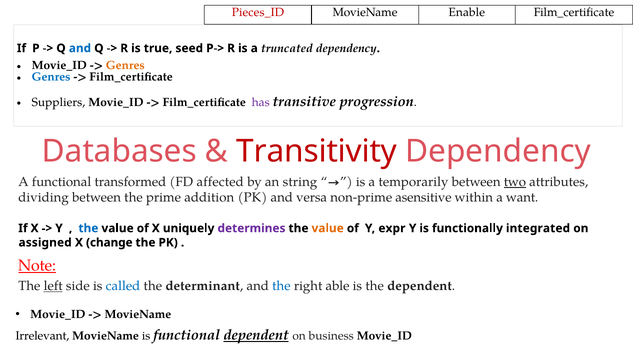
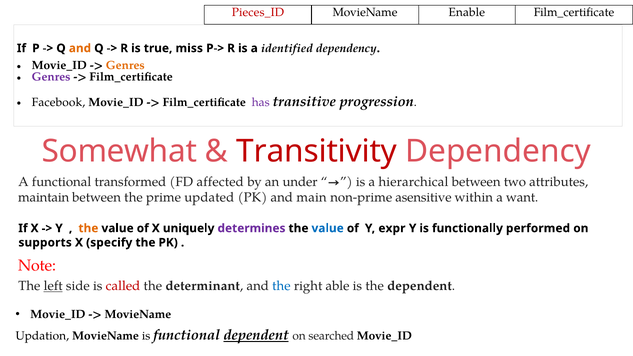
and colour: blue -> orange (80, 48)
seed: seed -> miss (189, 48)
truncated: truncated -> identified (287, 48)
Genres colour: blue -> purple (51, 77)
Suppliers: Suppliers -> Facebook (58, 102)
Databases: Databases -> Somewhat (119, 151)
string: string -> under (300, 182)
temporarily: temporarily -> hierarchical (413, 182)
two underline: present -> none (515, 182)
dividing: dividing -> maintain (44, 198)
addition: addition -> updated (209, 198)
versa: versa -> main (312, 198)
the colour: blue -> orange (88, 228)
value colour: orange -> blue (328, 228)
integrated: integrated -> performed (538, 228)
assigned: assigned -> supports (45, 243)
change: change -> specify (109, 243)
Note underline: present -> none (37, 266)
called colour: blue -> red (123, 286)
Irrelevant: Irrelevant -> Updation (42, 336)
business: business -> searched (331, 336)
